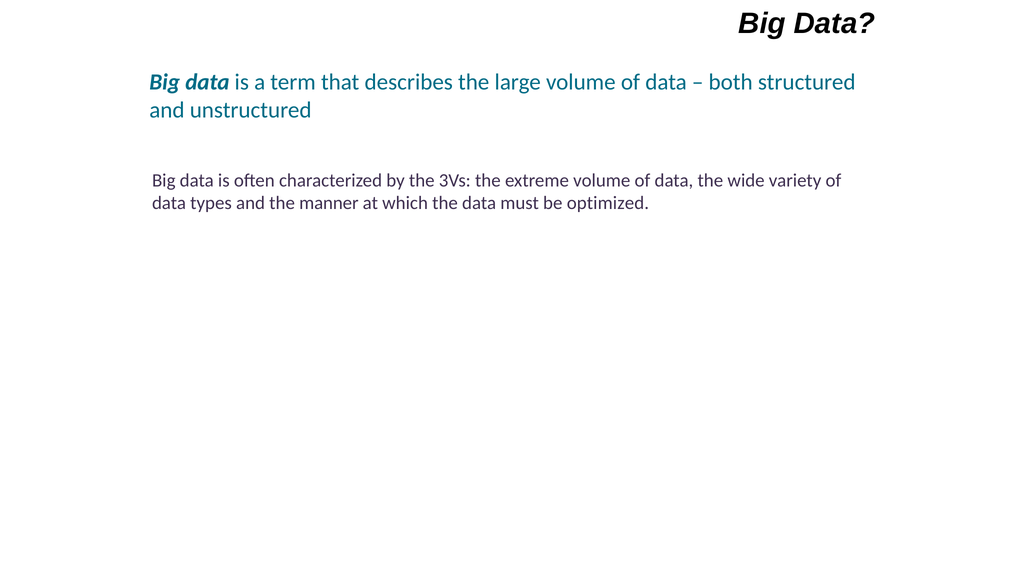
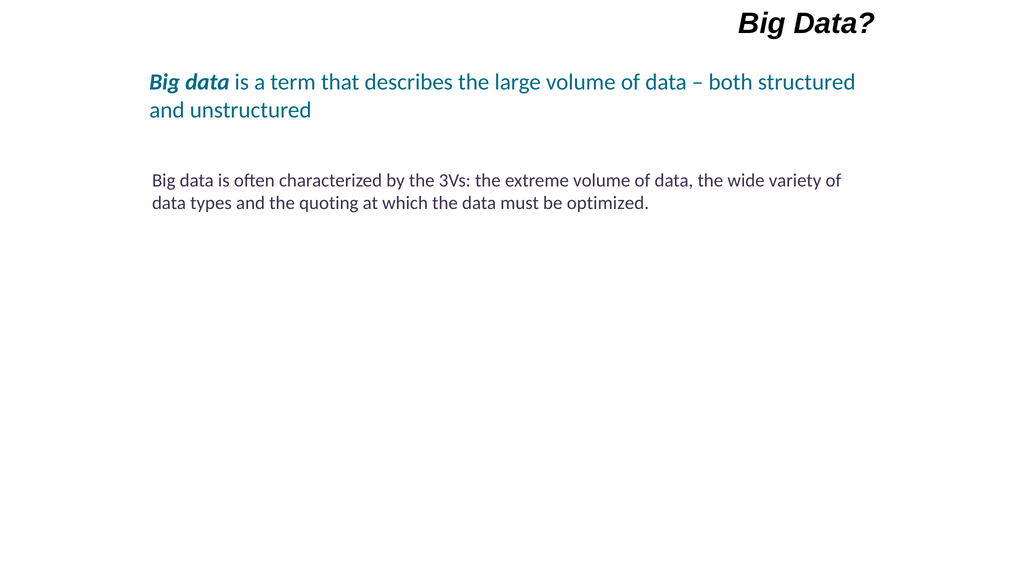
manner: manner -> quoting (329, 203)
